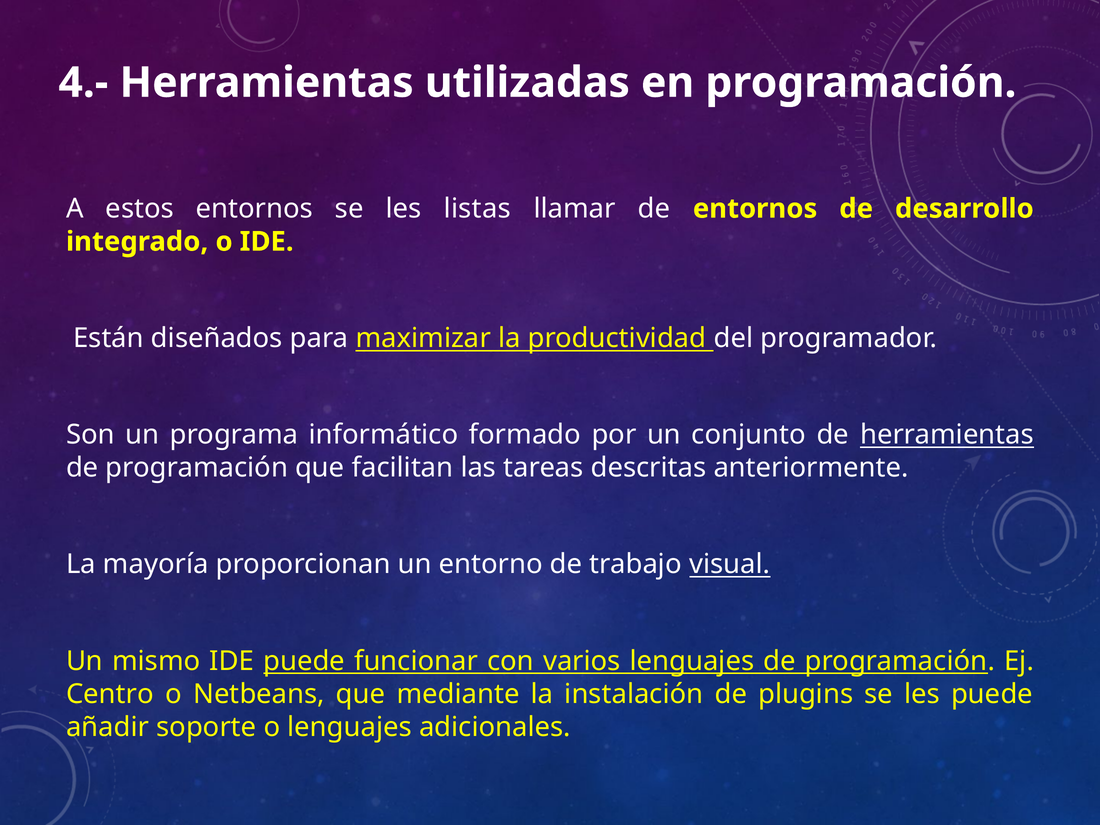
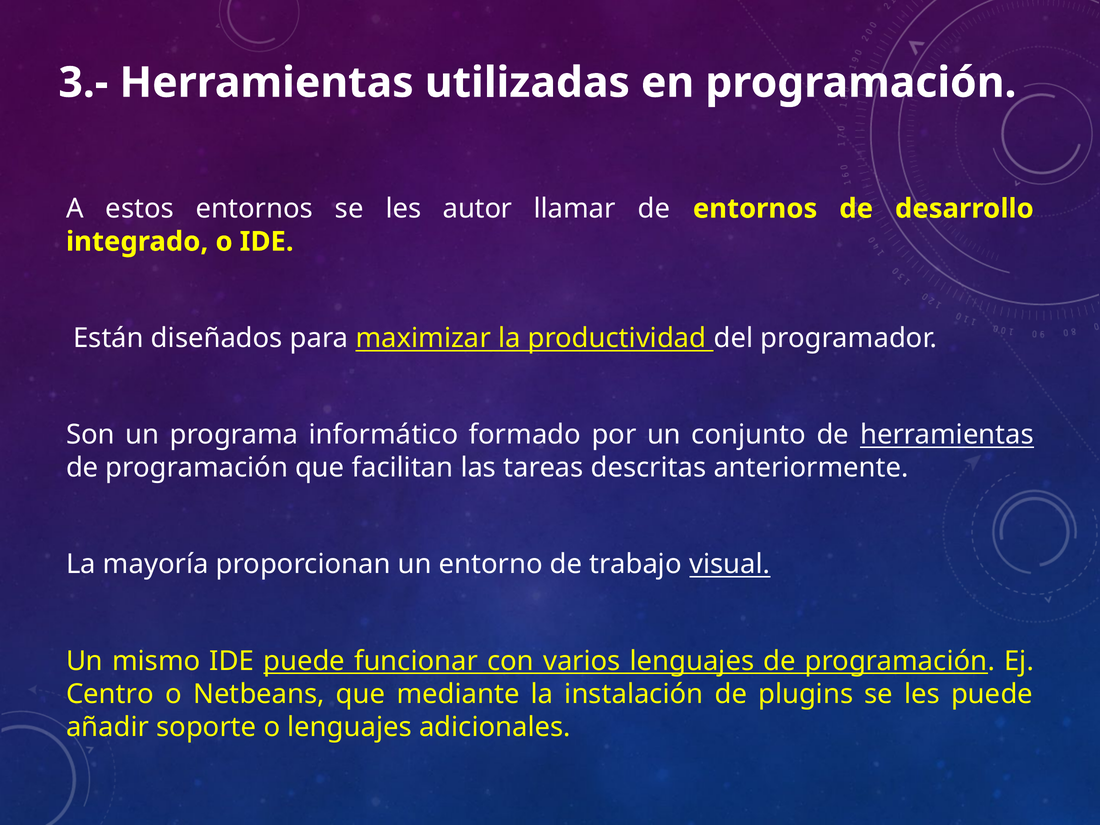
4.-: 4.- -> 3.- (83, 83)
listas: listas -> autor (478, 209)
